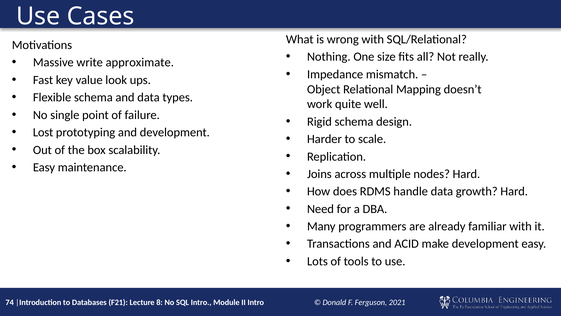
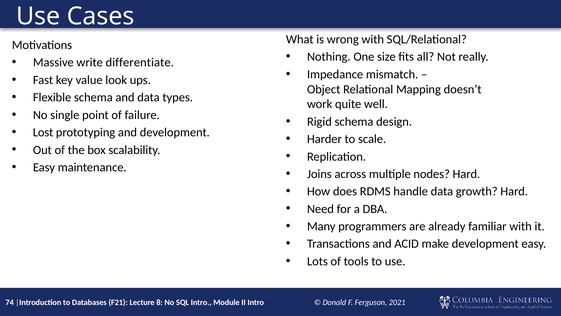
approximate: approximate -> differentiate (140, 62)
